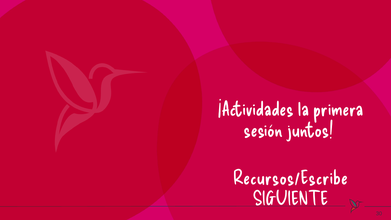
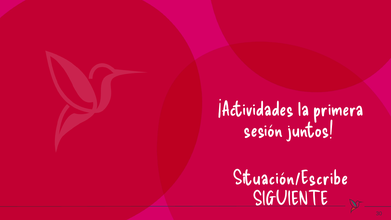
Recursos/Escribe: Recursos/Escribe -> Situación/Escribe (290, 178)
